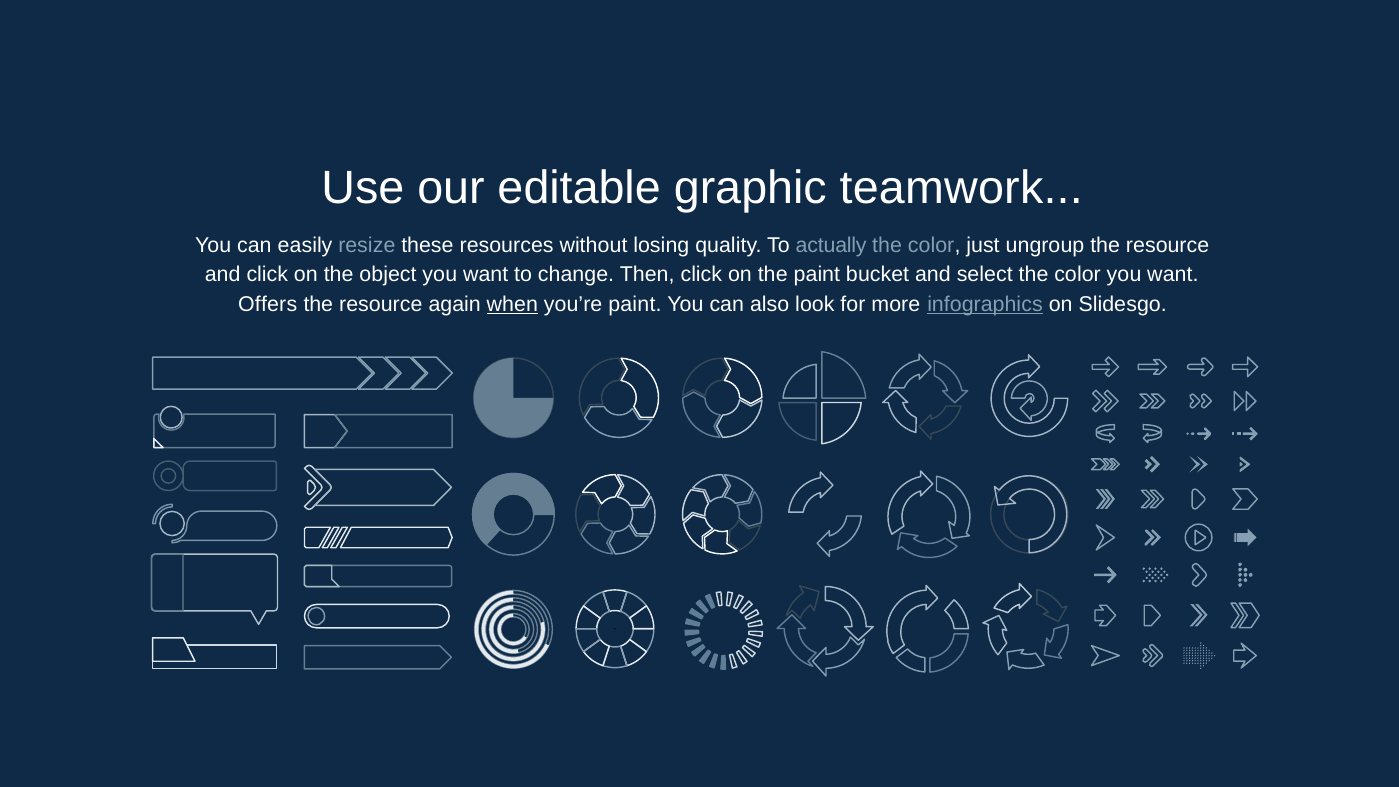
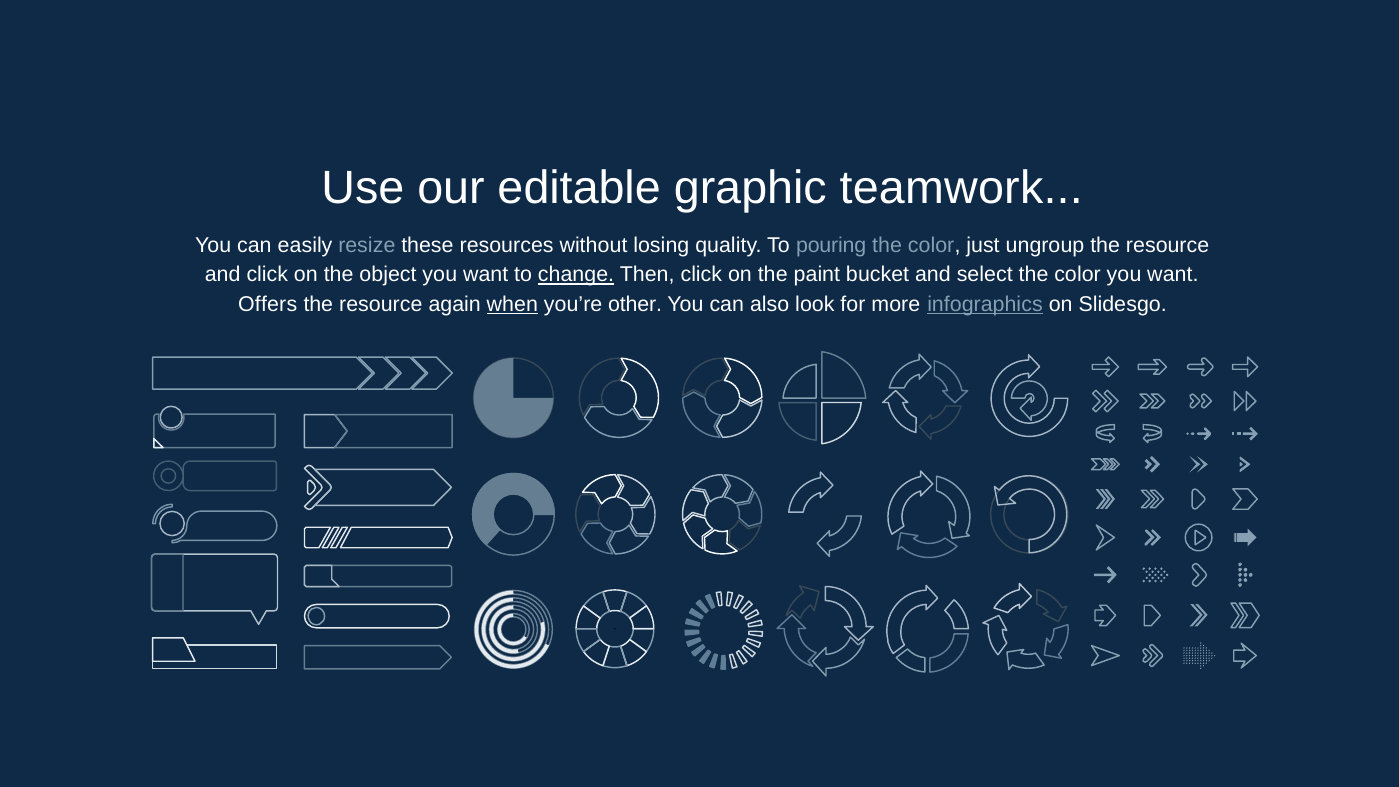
actually: actually -> pouring (831, 245)
change underline: none -> present (576, 275)
you’re paint: paint -> other (635, 304)
